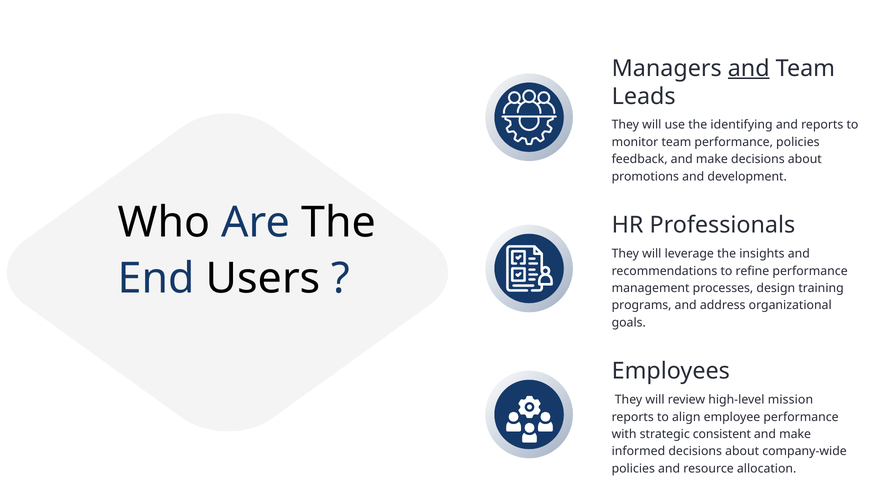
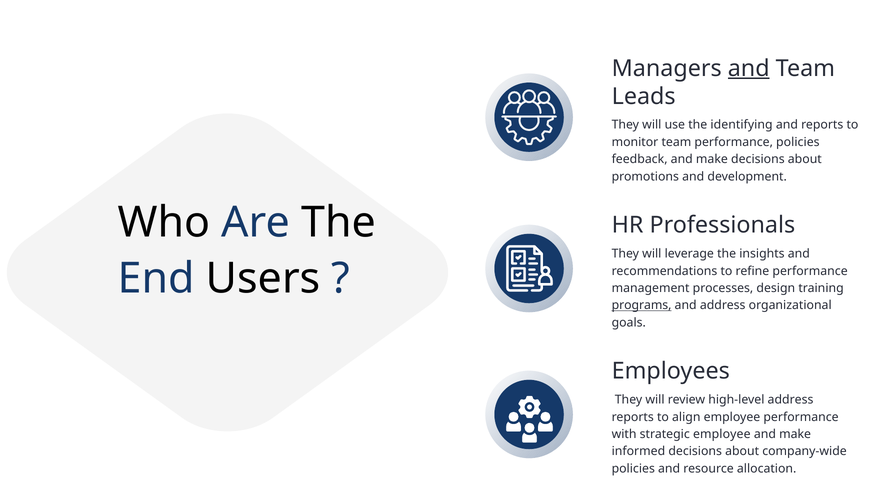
programs underline: none -> present (642, 306)
high-level mission: mission -> address (791, 400)
strategic consistent: consistent -> employee (722, 434)
